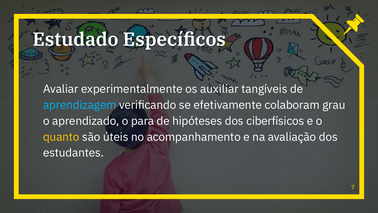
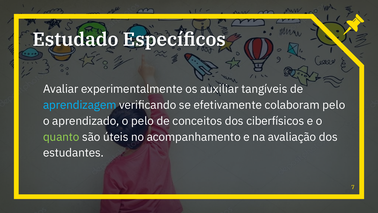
colaboram grau: grau -> pelo (334, 105)
o para: para -> pelo (143, 121)
hipóteses: hipóteses -> conceitos (197, 121)
quanto colour: yellow -> light green (61, 137)
